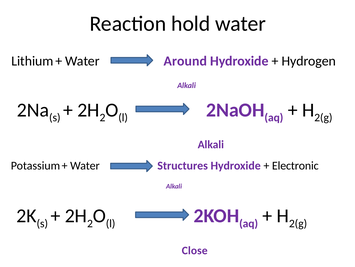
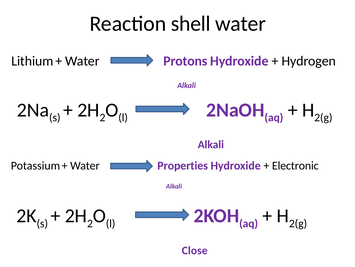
hold: hold -> shell (191, 24)
Around: Around -> Protons (185, 61)
Structures: Structures -> Properties (183, 165)
